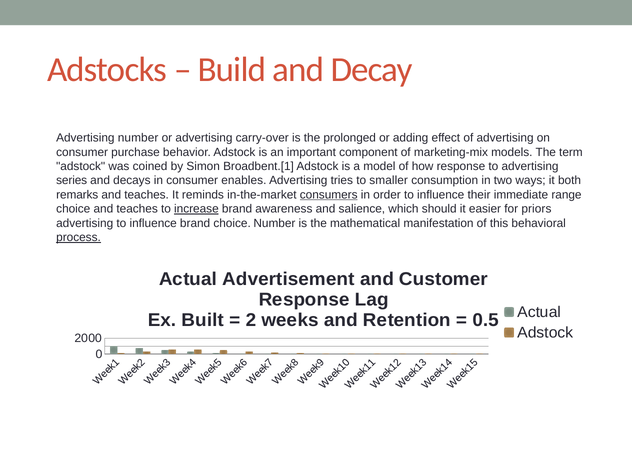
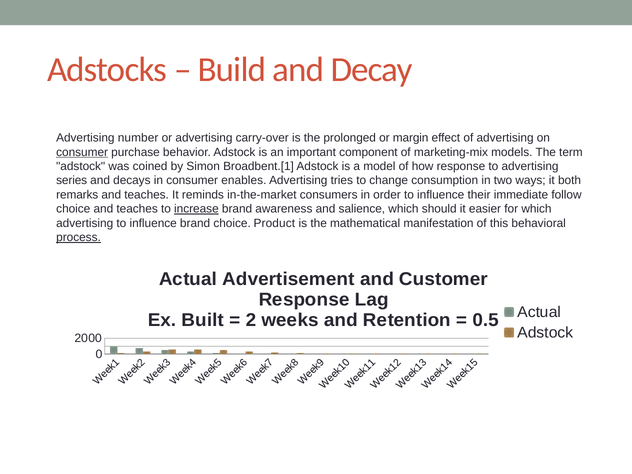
adding: adding -> margin (411, 138)
consumer underline: none -> present (82, 152)
smaller: smaller -> change (389, 181)
consumers underline: present -> none (329, 195)
range: range -> follow (566, 195)
for priors: priors -> which (536, 209)
choice Number: Number -> Product (274, 223)
